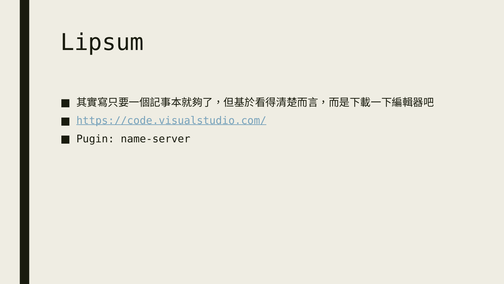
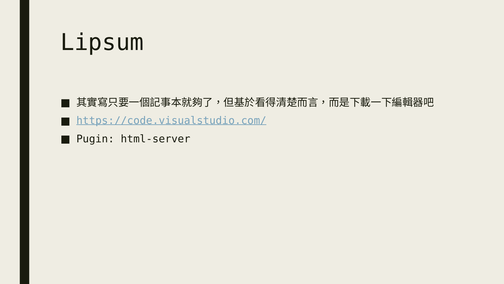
name-server: name-server -> html-server (156, 139)
